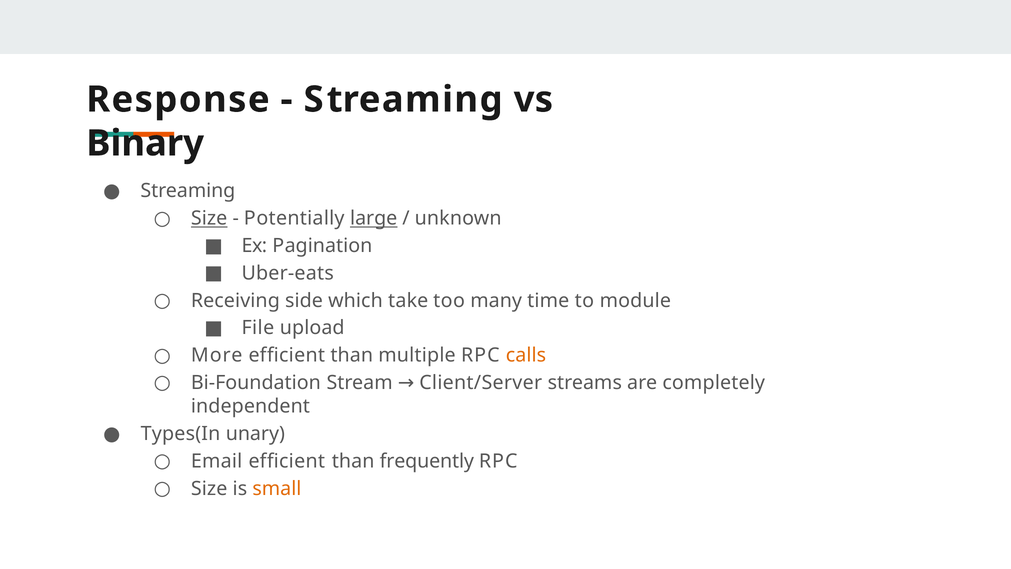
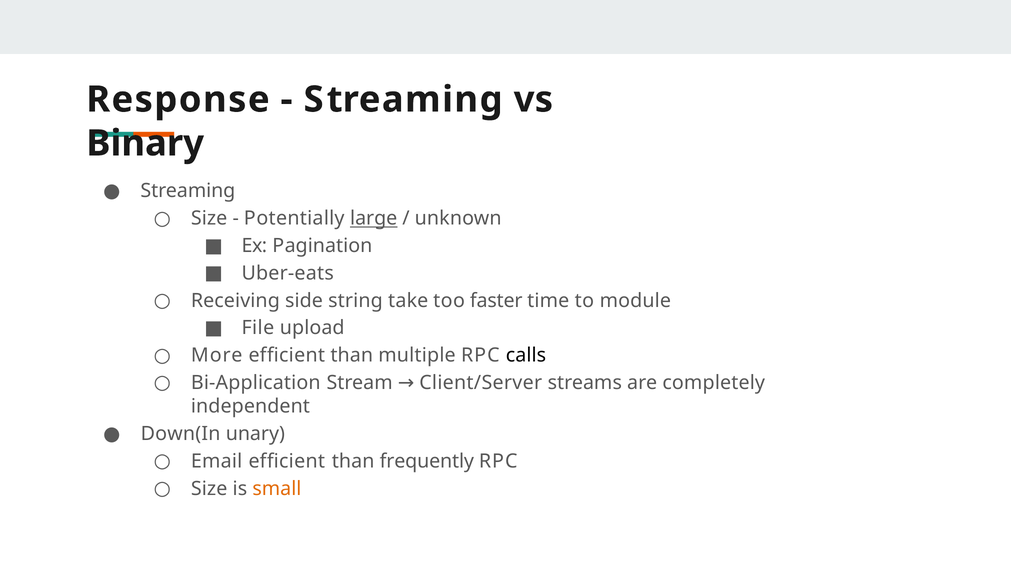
Size underline: present -> none (209, 218)
which: which -> string (355, 300)
many: many -> faster (496, 300)
calls colour: orange -> black (526, 355)
Bi-Foundation: Bi-Foundation -> Bi-Application (256, 383)
Types(In: Types(In -> Down(In (181, 434)
